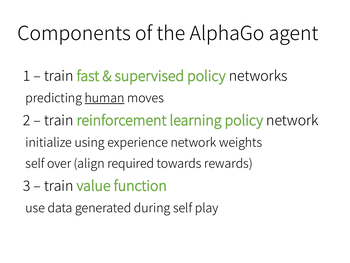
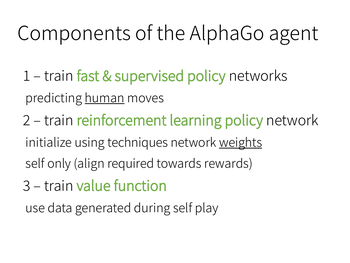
experience: experience -> techniques (138, 142)
weights underline: none -> present (241, 142)
over: over -> only (59, 164)
